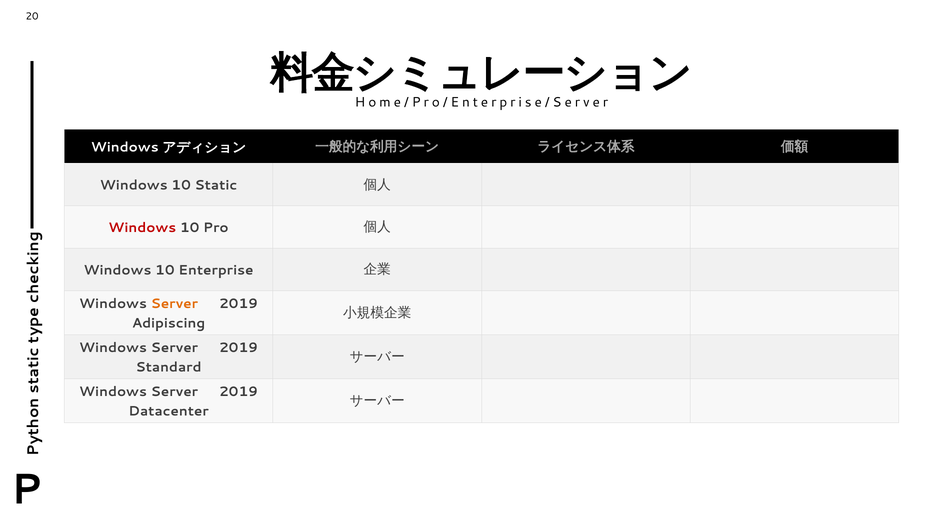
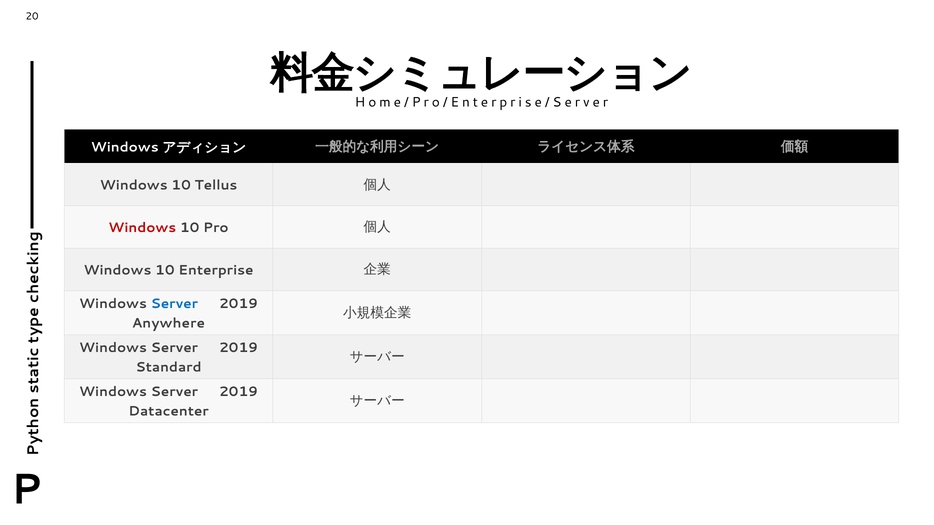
Static: Static -> Tellus (216, 185)
Server colour: orange -> blue (174, 304)
Adipiscing: Adipiscing -> Anywhere (168, 323)
